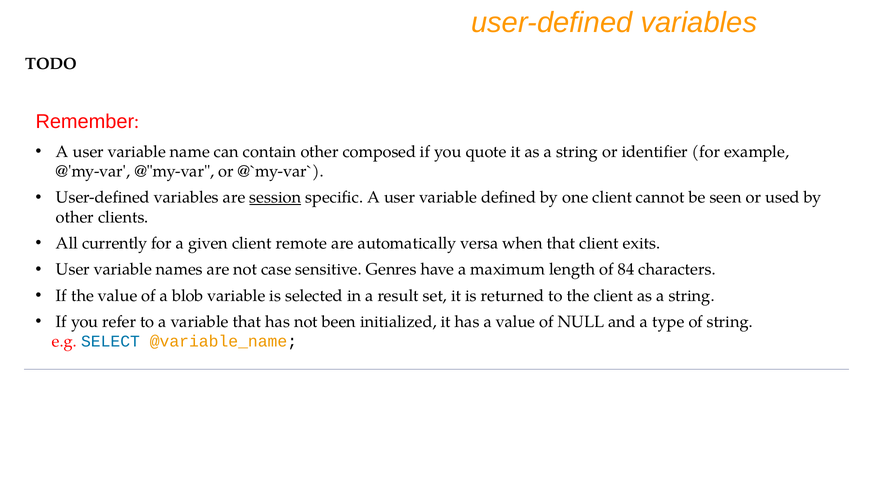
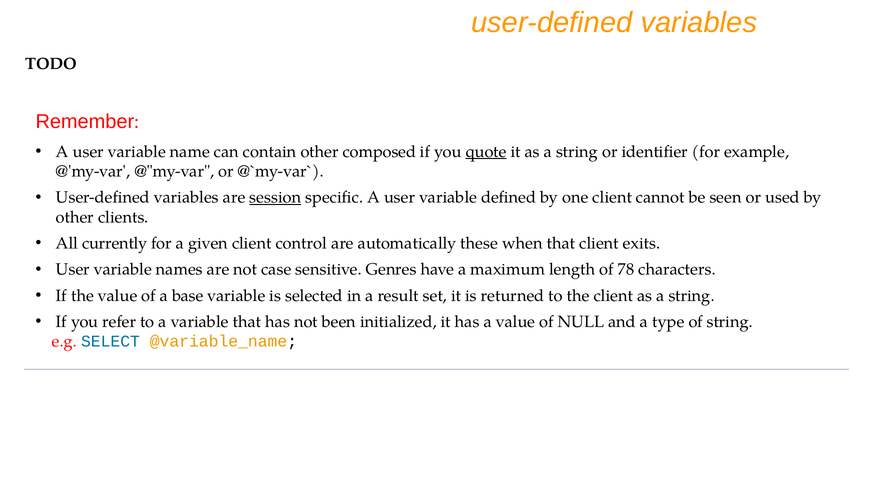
quote underline: none -> present (486, 152)
remote: remote -> control (301, 243)
versa: versa -> these (479, 243)
84: 84 -> 78 (626, 270)
blob: blob -> base (188, 296)
